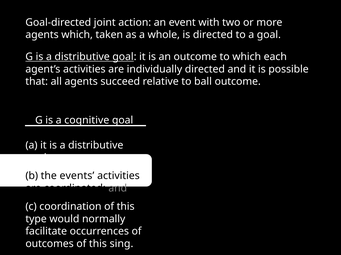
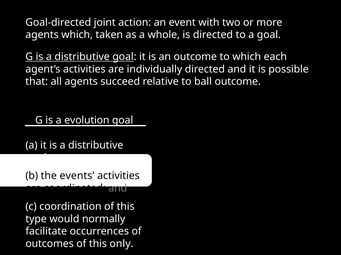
cognitive: cognitive -> evolution (87, 121)
sing: sing -> only (121, 244)
